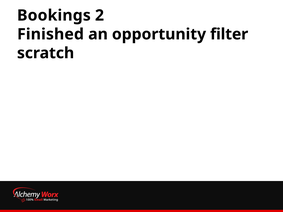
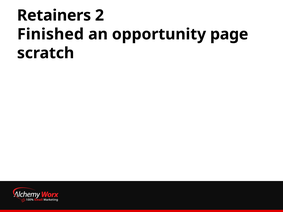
Bookings: Bookings -> Retainers (54, 15)
filter: filter -> page (229, 34)
